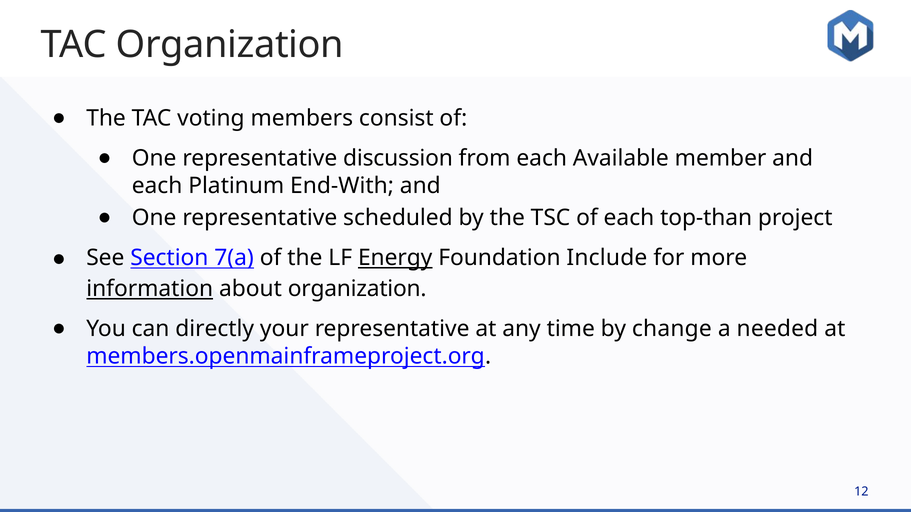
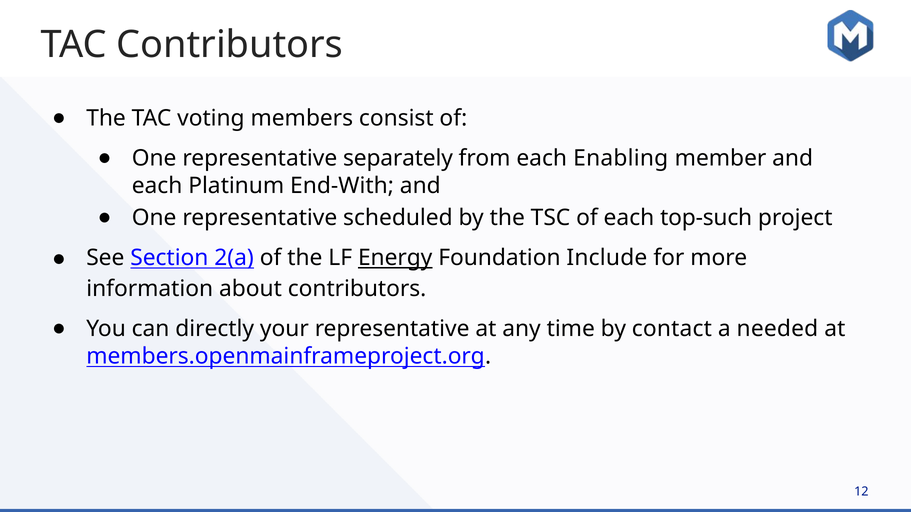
TAC Organization: Organization -> Contributors (230, 45)
discussion: discussion -> separately (398, 158)
Available: Available -> Enabling (621, 158)
top-than: top-than -> top-such (706, 218)
7(a: 7(a -> 2(a (234, 258)
information underline: present -> none (150, 289)
about organization: organization -> contributors (357, 289)
change: change -> contact (672, 329)
